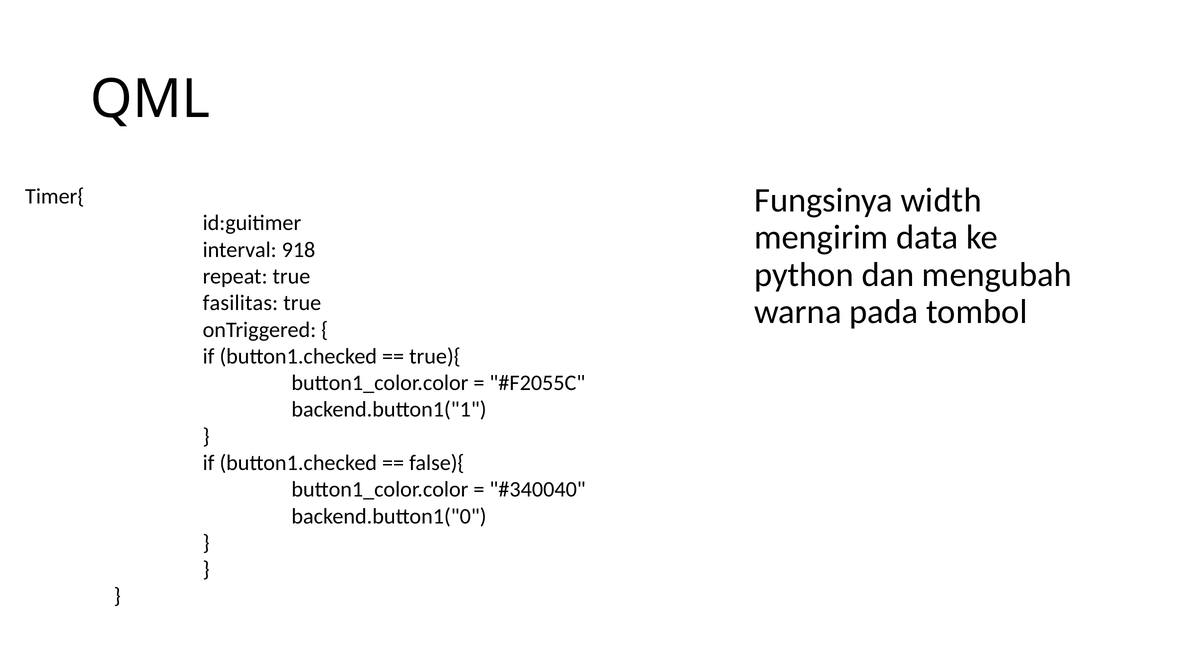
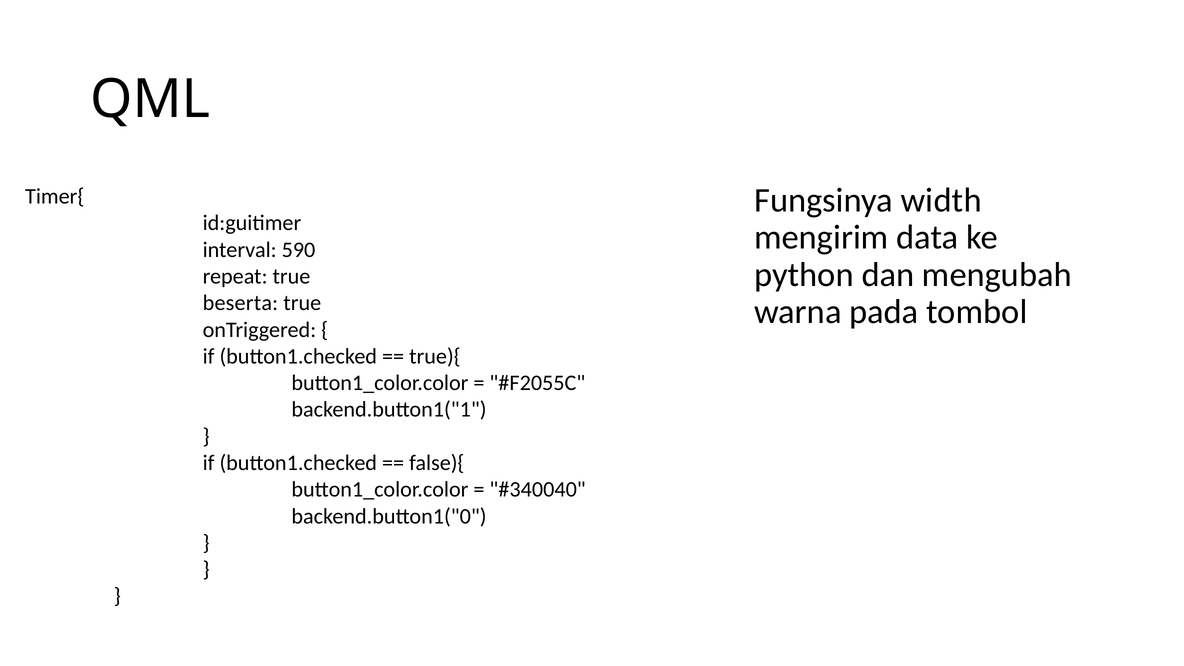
918: 918 -> 590 (299, 250)
fasilitas: fasilitas -> beserta (240, 303)
